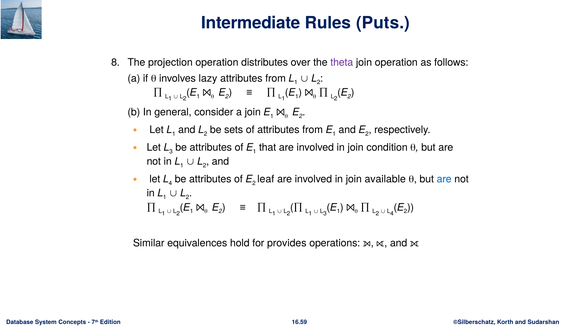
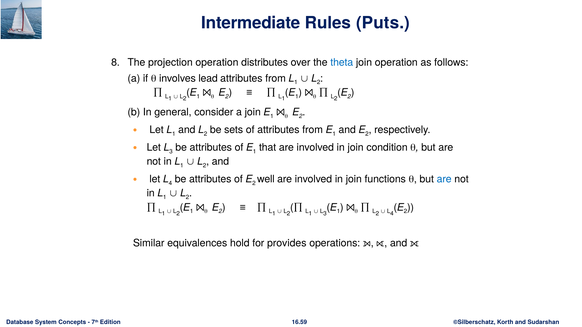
theta colour: purple -> blue (342, 62)
lazy: lazy -> lead (208, 78)
leaf: leaf -> well (266, 179)
available: available -> functions (385, 179)
